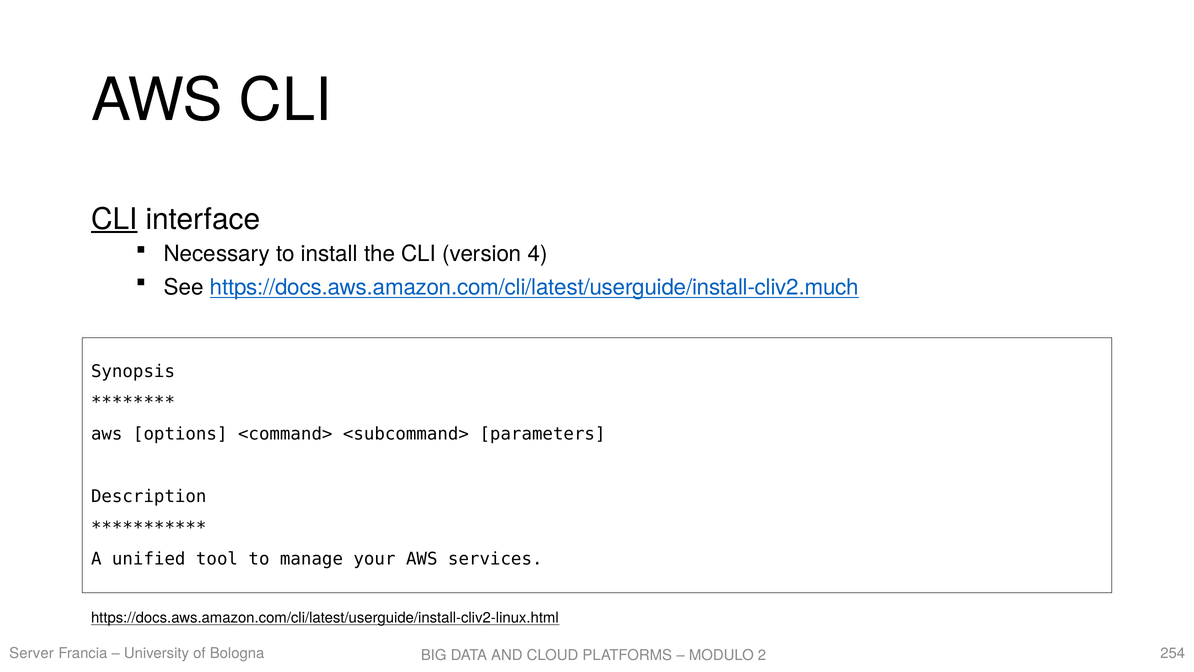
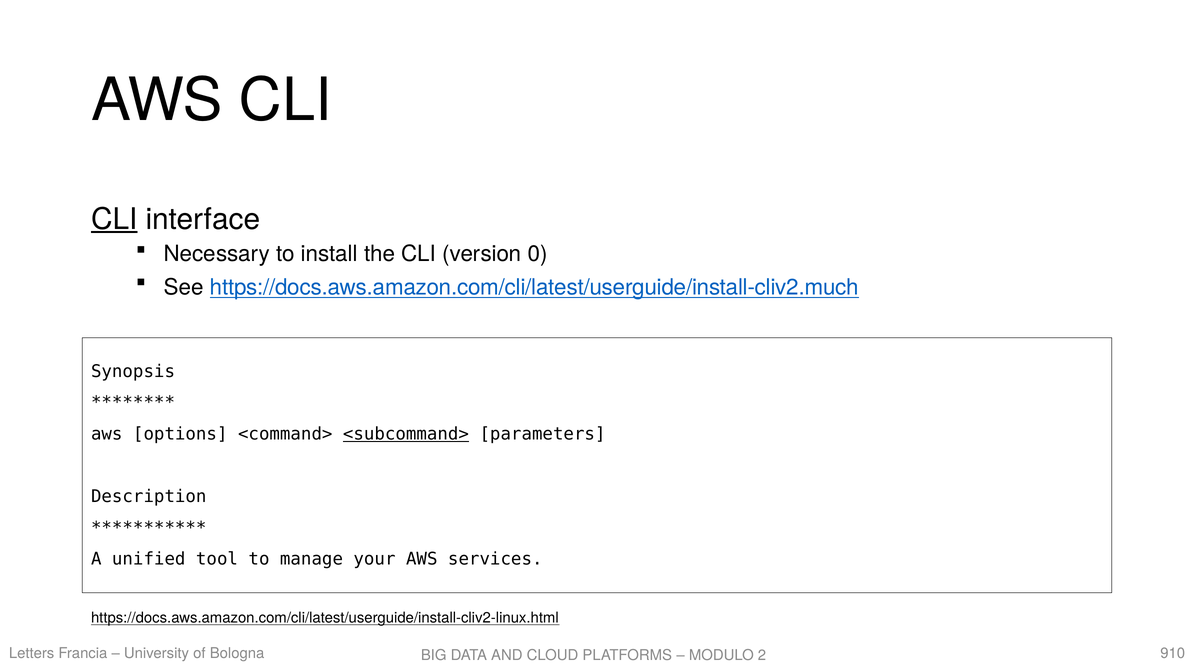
4: 4 -> 0 (538, 254)
<subcommand> underline: none -> present (406, 434)
Server: Server -> Letters (32, 653)
254: 254 -> 910 (1173, 653)
